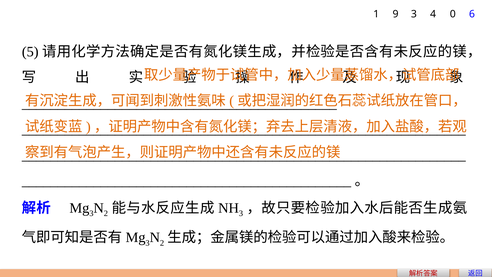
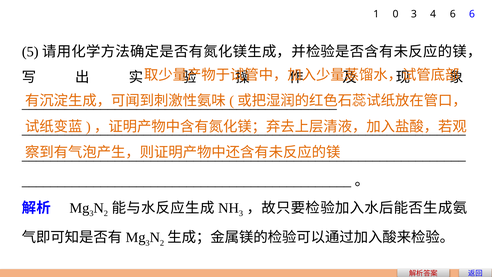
9: 9 -> 0 (396, 14)
4 0: 0 -> 6 (453, 14)
